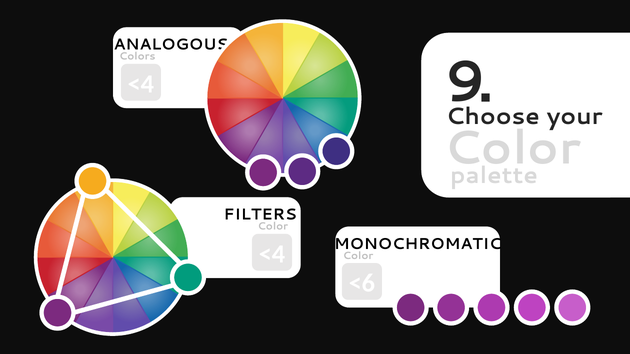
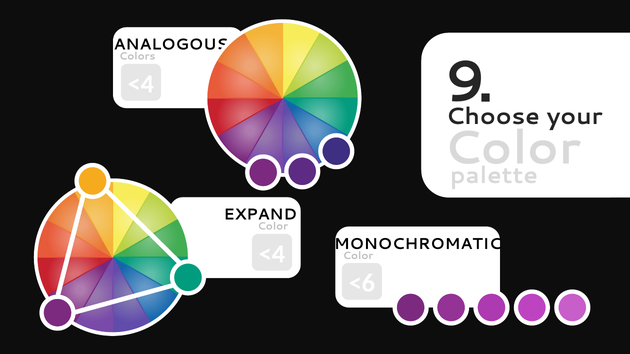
FILTERS: FILTERS -> EXPAND (260, 215)
